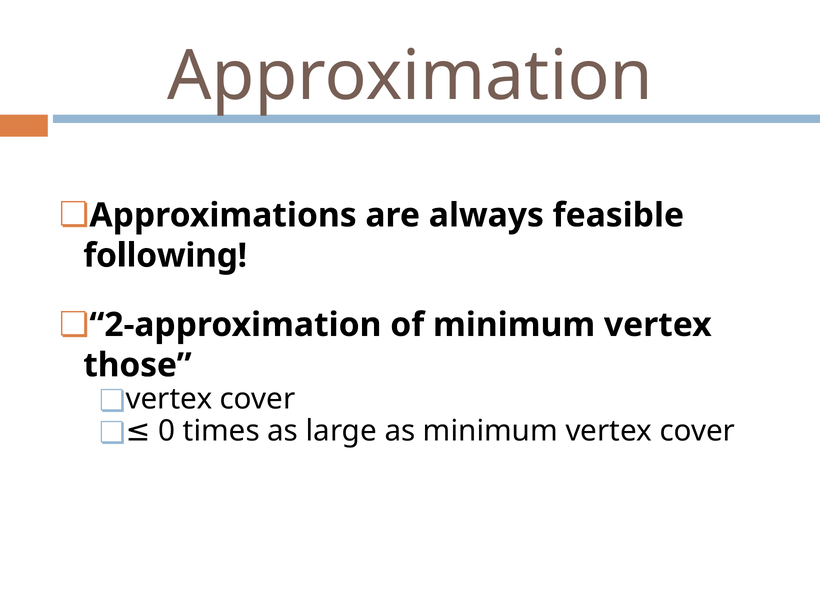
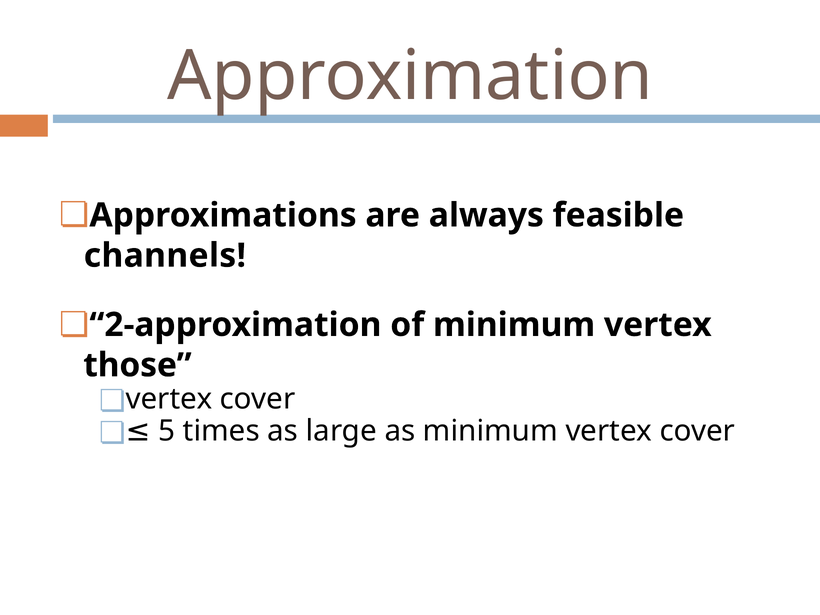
following: following -> channels (165, 256)
0: 0 -> 5 (167, 431)
